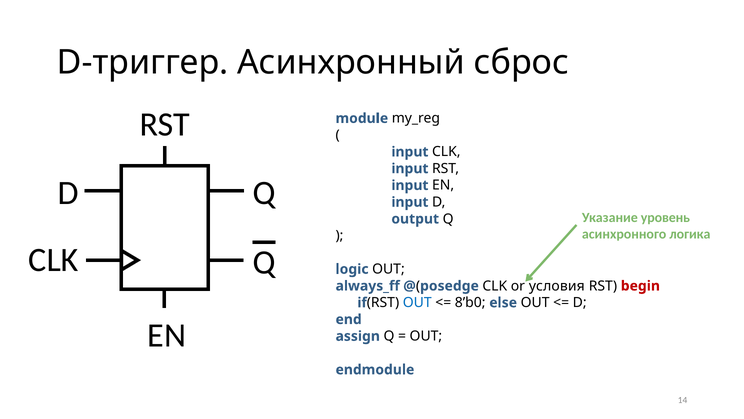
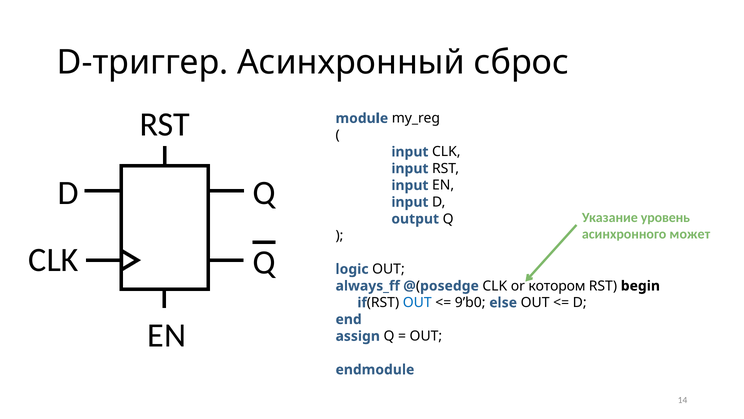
логика: логика -> может (690, 234)
условия: условия -> котором (557, 286)
begin colour: red -> black (640, 286)
8’b0: 8’b0 -> 9’b0 (470, 302)
